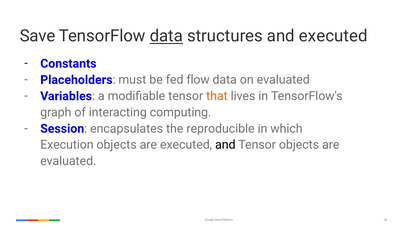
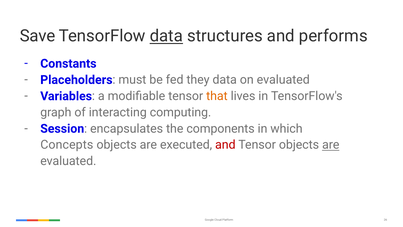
and executed: executed -> performs (333, 36)
flow: flow -> they (198, 80)
reproducible: reproducible -> components (221, 128)
Execution: Execution -> Concepts (67, 145)
and colour: black -> red (225, 145)
are underline: none -> present (331, 145)
